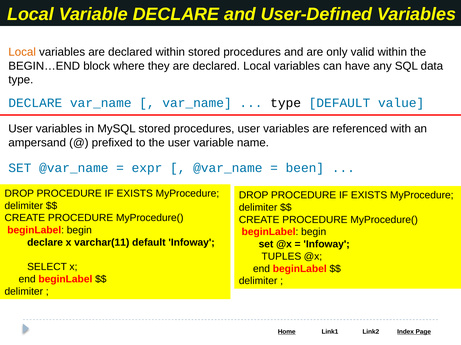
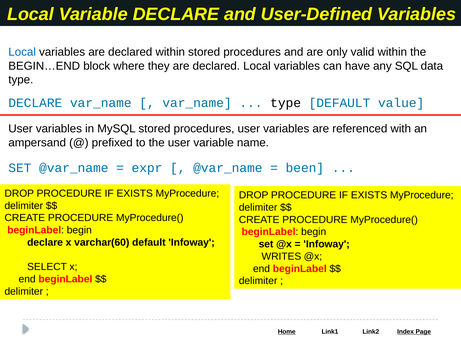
Local colour: orange -> blue (22, 52)
varchar(11: varchar(11 -> varchar(60 (102, 243)
TUPLES: TUPLES -> WRITES (281, 257)
